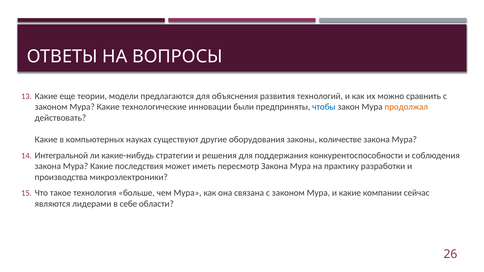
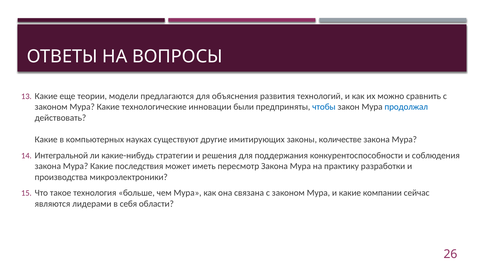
продолжал colour: orange -> blue (406, 107)
оборудования: оборудования -> имитирующих (257, 140)
себе: себе -> себя (128, 204)
